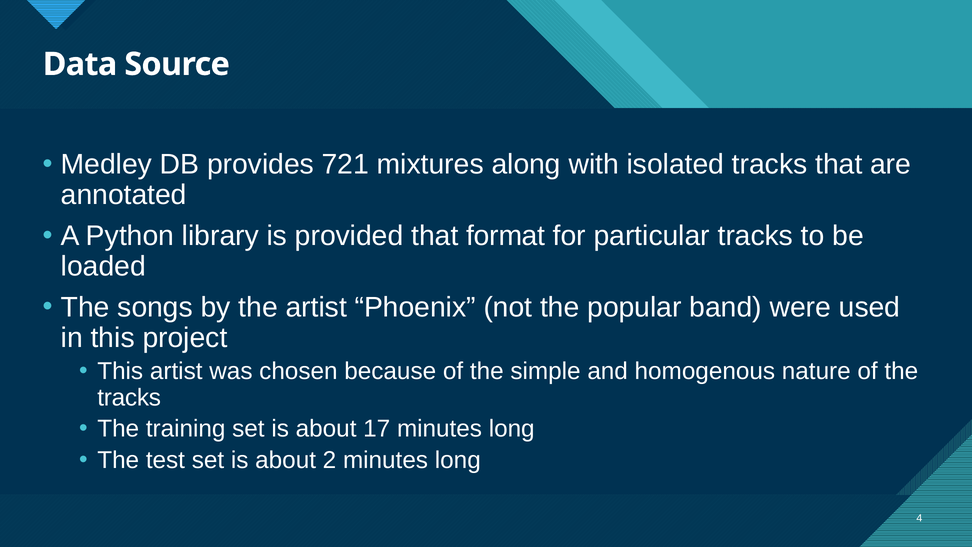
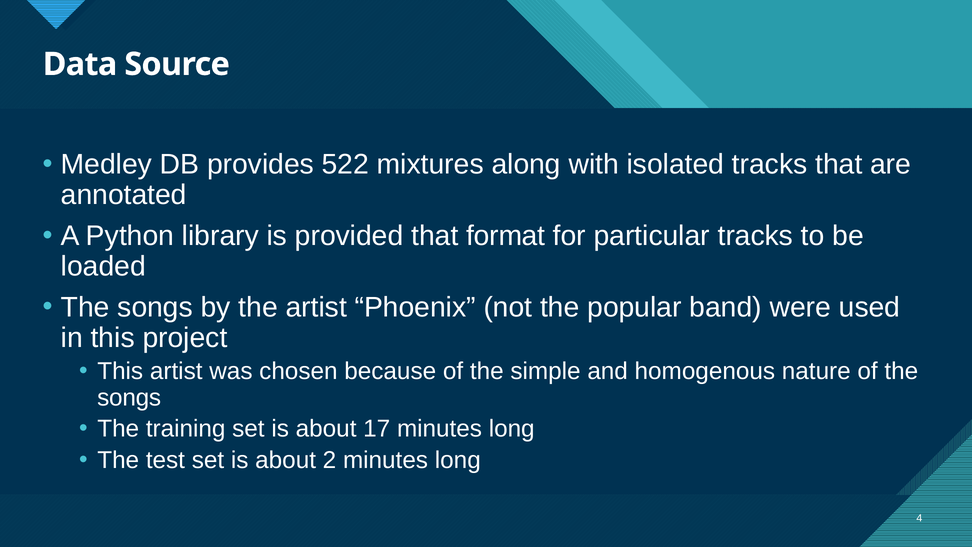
721: 721 -> 522 (345, 164)
tracks: tracks -> songs (129, 397)
